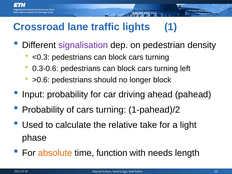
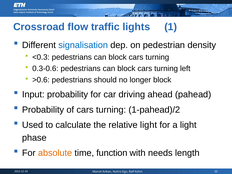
lane: lane -> flow (78, 27)
signalisation colour: purple -> blue (83, 45)
relative take: take -> light (149, 125)
